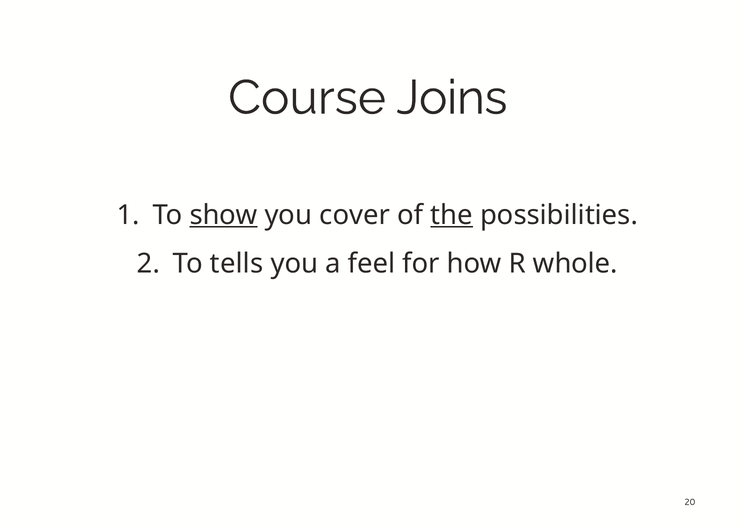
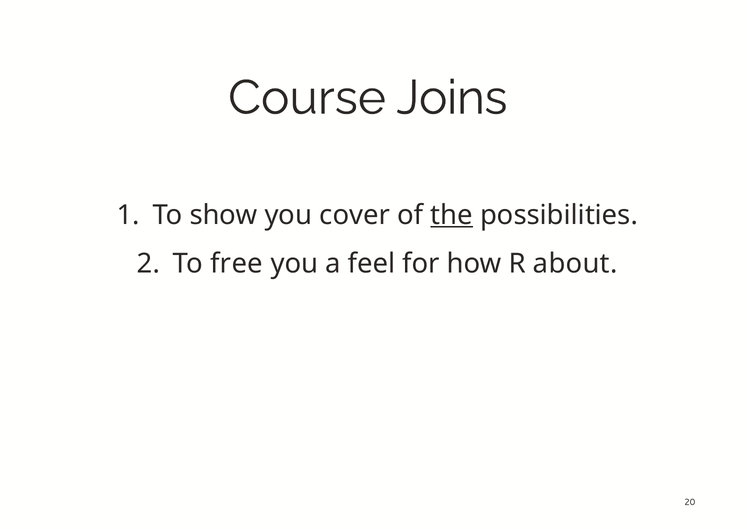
show underline: present -> none (224, 215)
tells: tells -> free (237, 263)
whole: whole -> about (575, 263)
